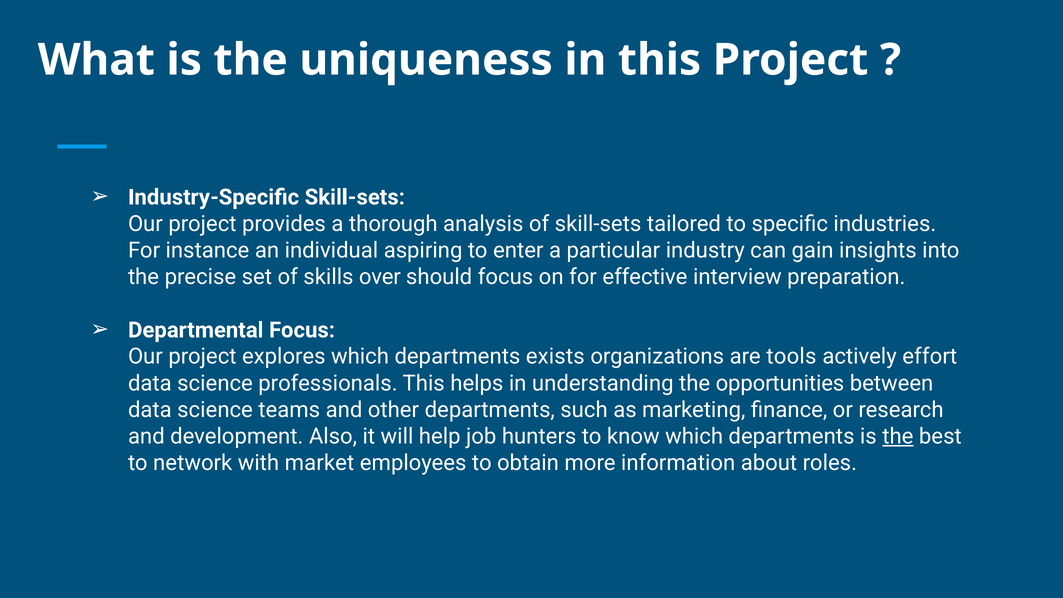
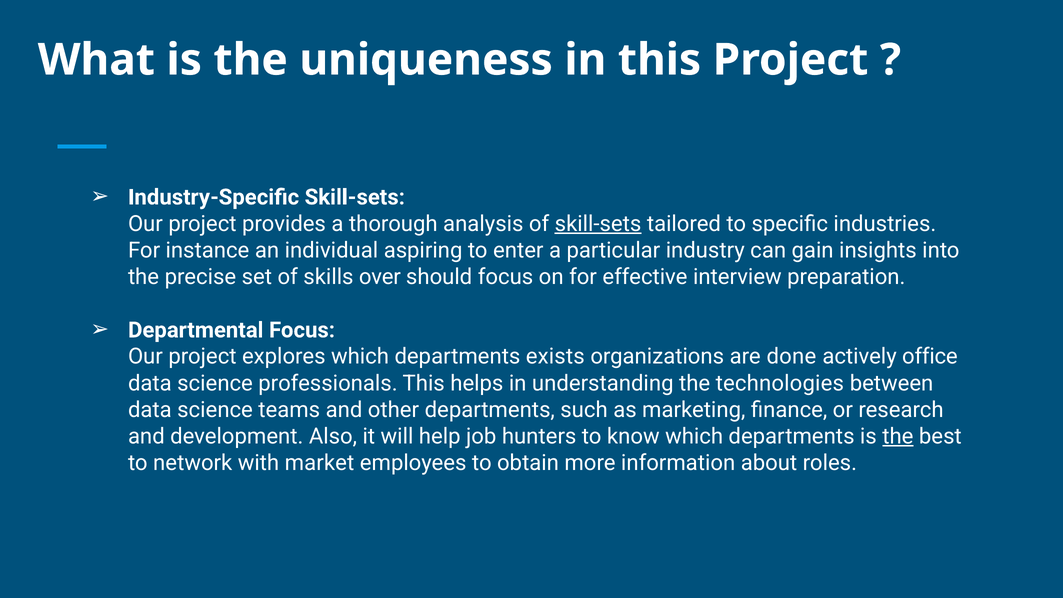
skill-sets underline: none -> present (598, 224)
tools: tools -> done (791, 357)
effort: effort -> office (930, 357)
opportunities: opportunities -> technologies (780, 383)
